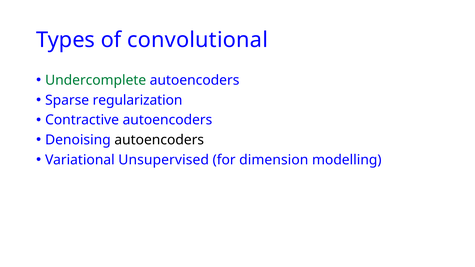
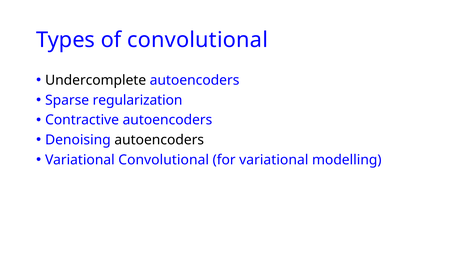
Undercomplete colour: green -> black (96, 80)
Variational Unsupervised: Unsupervised -> Convolutional (164, 160)
for dimension: dimension -> variational (274, 160)
